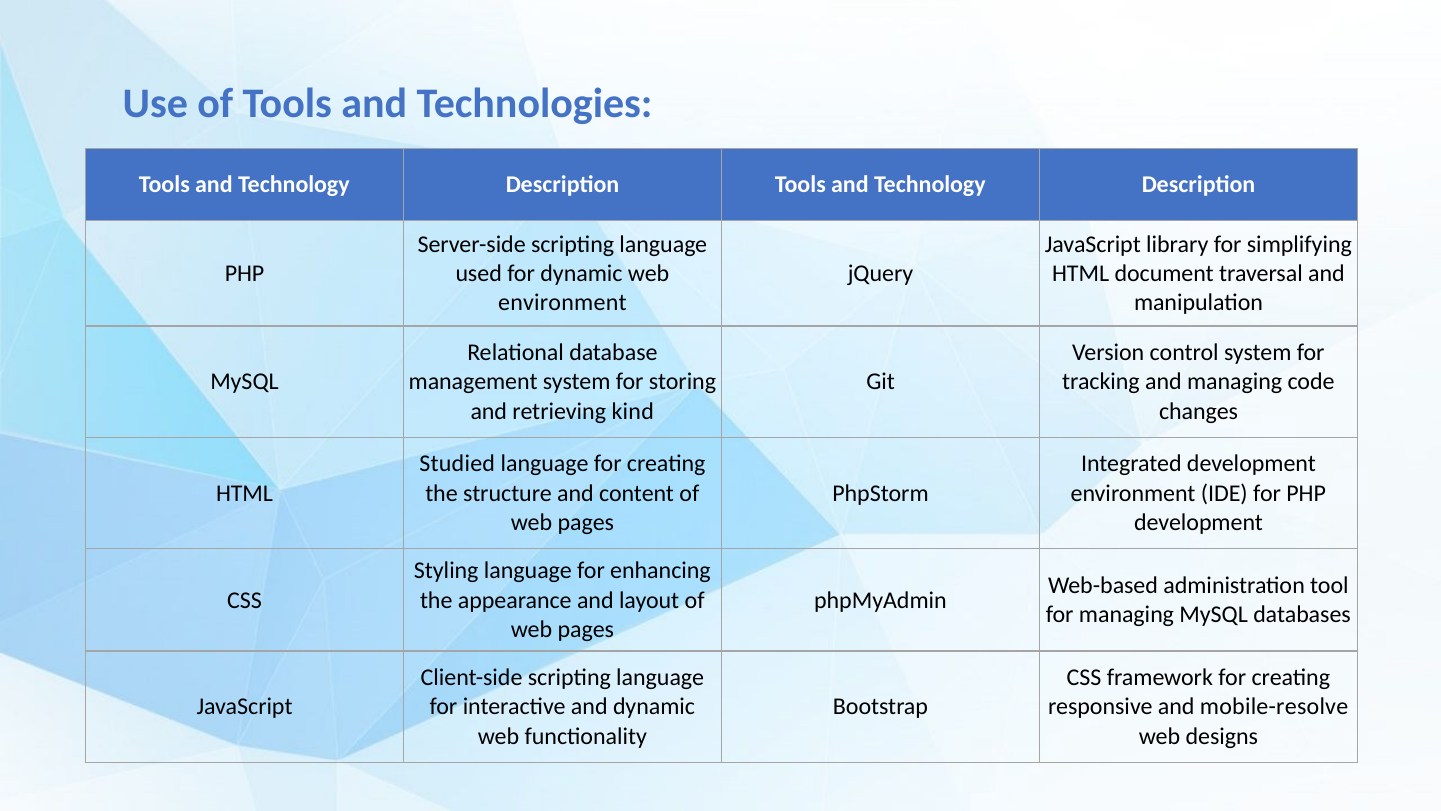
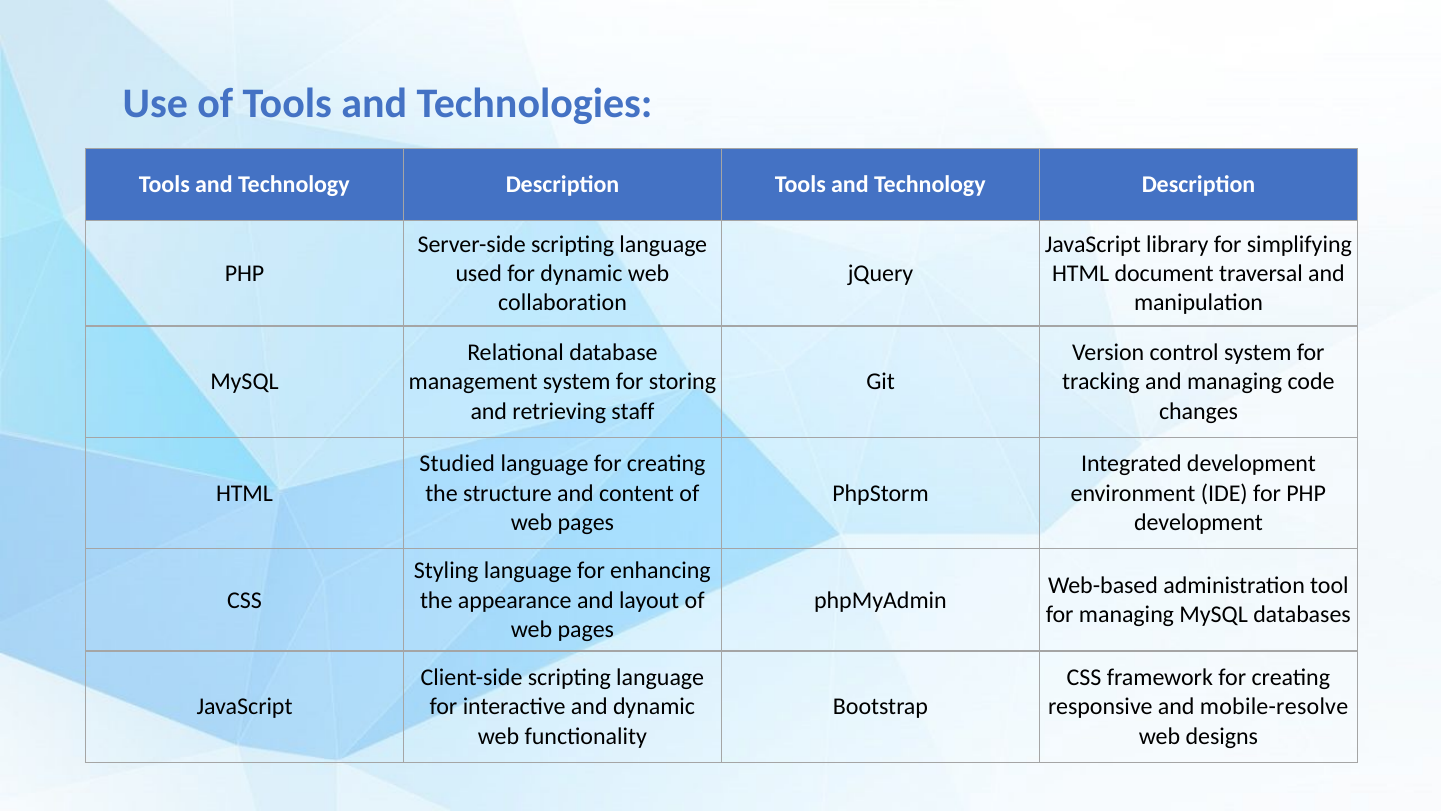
environment: environment -> collaboration (562, 303)
kind: kind -> staff (633, 411)
